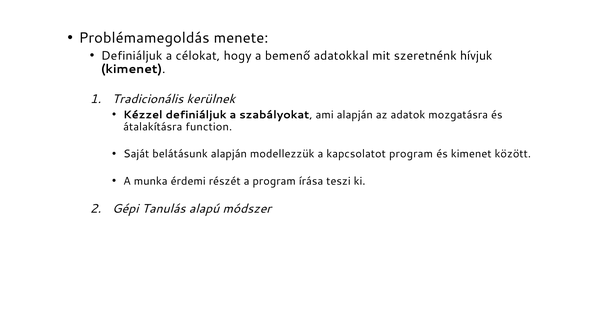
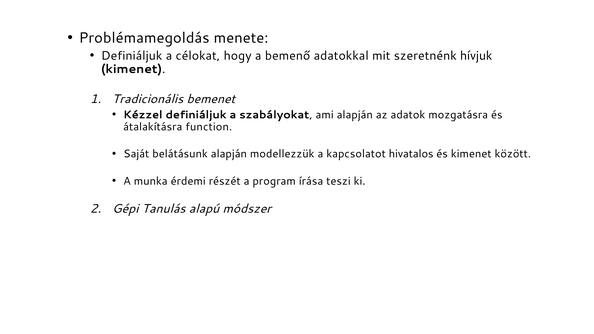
kerülnek: kerülnek -> bemenet (211, 99)
kapcsolatot program: program -> hivatalos (411, 154)
